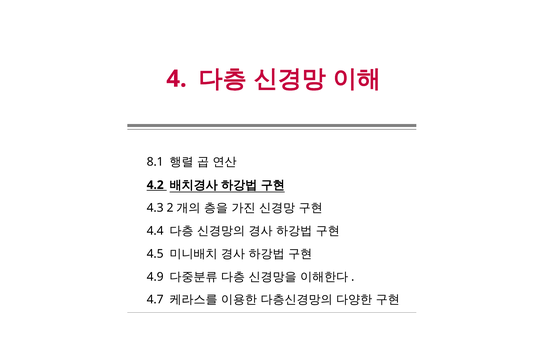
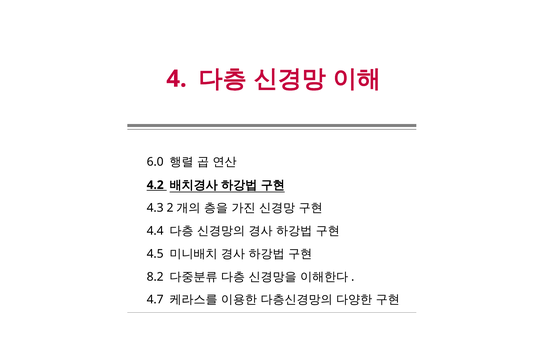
8.1: 8.1 -> 6.0 (155, 162)
4.9: 4.9 -> 8.2 (155, 277)
